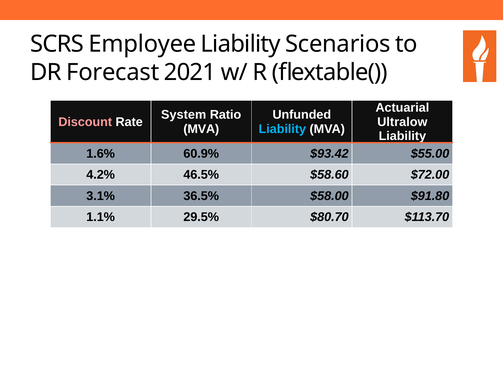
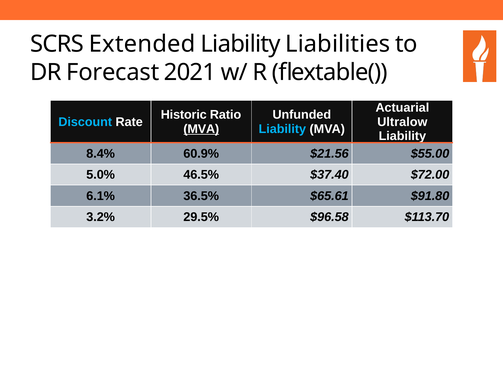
Employee: Employee -> Extended (142, 44)
Scenarios: Scenarios -> Liabilities (338, 44)
System: System -> Historic (184, 115)
Discount colour: pink -> light blue (85, 122)
MVA underline: none -> present (201, 129)
1.6%: 1.6% -> 8.4% (101, 154)
$93.42: $93.42 -> $21.56 (329, 154)
4.2%: 4.2% -> 5.0% (101, 175)
$58.60: $58.60 -> $37.40 (329, 175)
3.1%: 3.1% -> 6.1% (101, 196)
$58.00: $58.00 -> $65.61 (329, 196)
1.1%: 1.1% -> 3.2% (101, 217)
$80.70: $80.70 -> $96.58 (329, 217)
